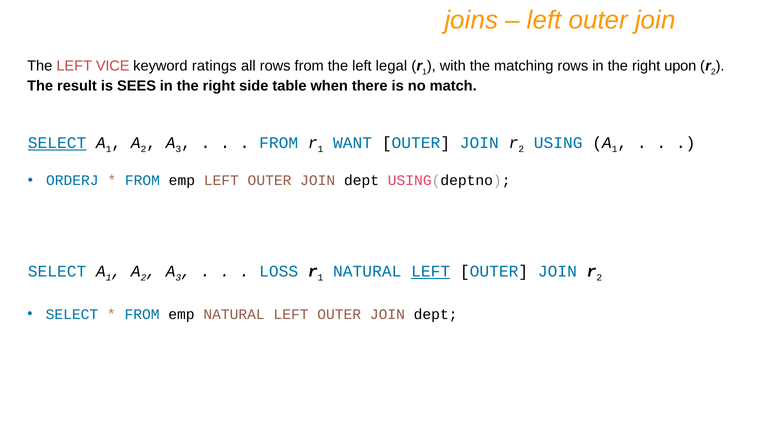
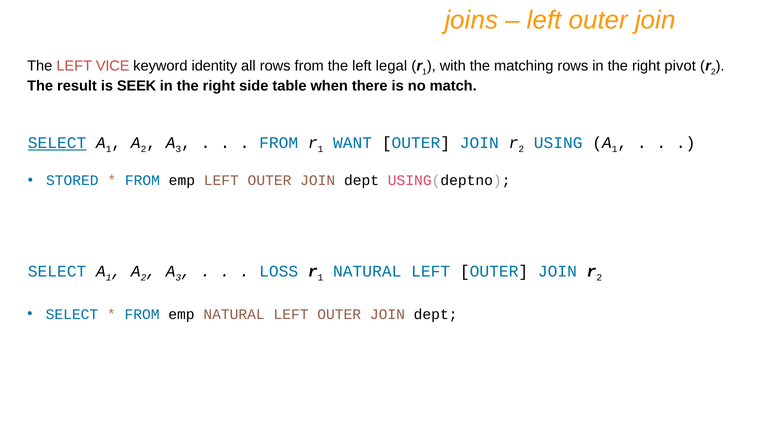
ratings: ratings -> identity (214, 66)
upon: upon -> pivot (680, 66)
SEES: SEES -> SEEK (137, 86)
ORDERJ: ORDERJ -> STORED (72, 181)
LEFT underline: present -> none (431, 272)
